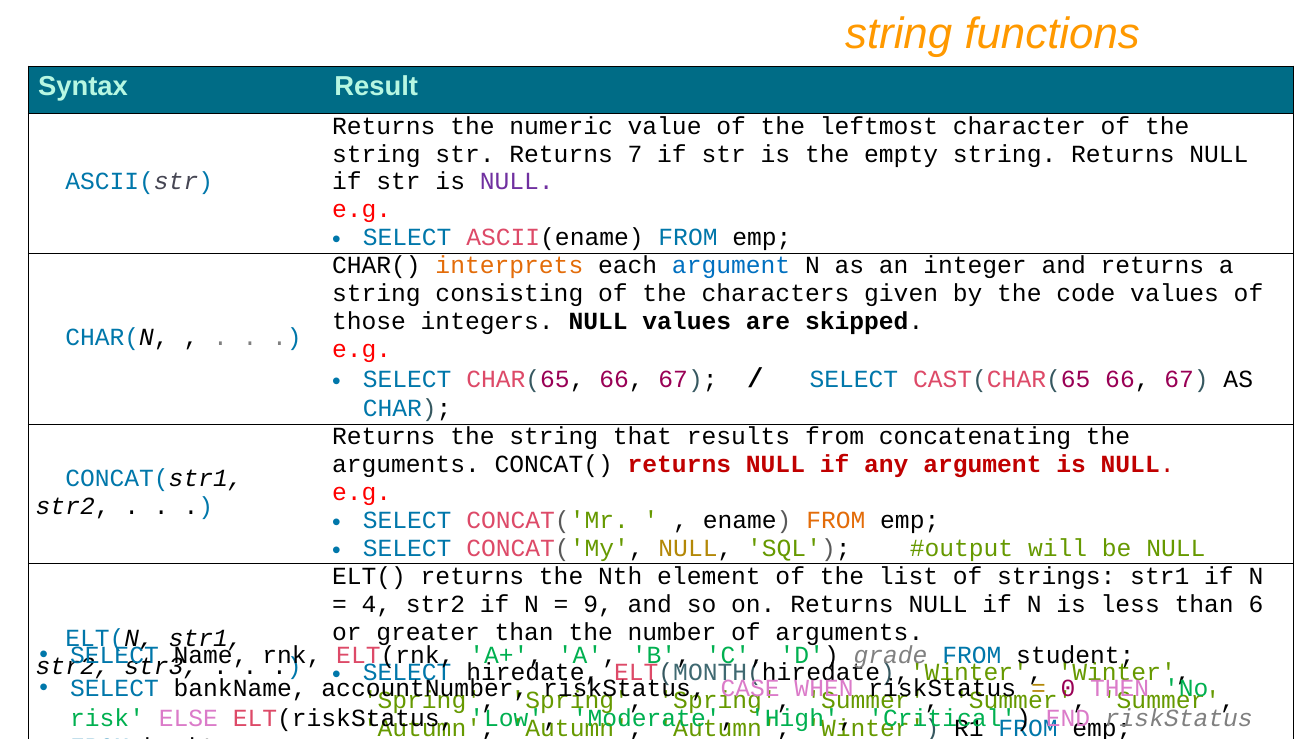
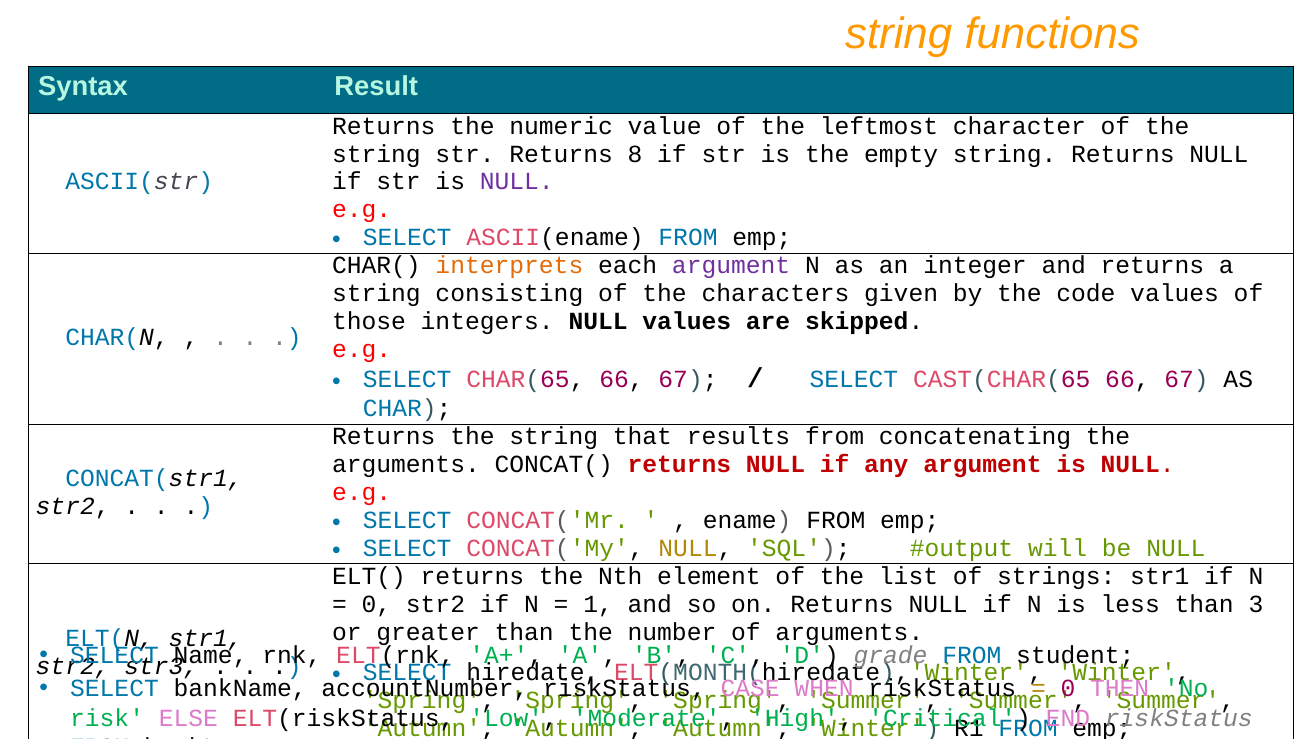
7: 7 -> 8 (635, 154)
argument colour: blue -> purple (731, 266)
FROM colour: orange -> black (836, 520)
4: 4 -> 0 (376, 604)
9: 9 -> 1 (598, 604)
6: 6 -> 3 (1256, 604)
